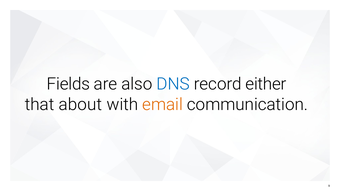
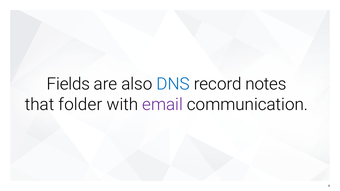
either: either -> notes (266, 84)
about: about -> folder (80, 105)
email colour: orange -> purple (163, 105)
